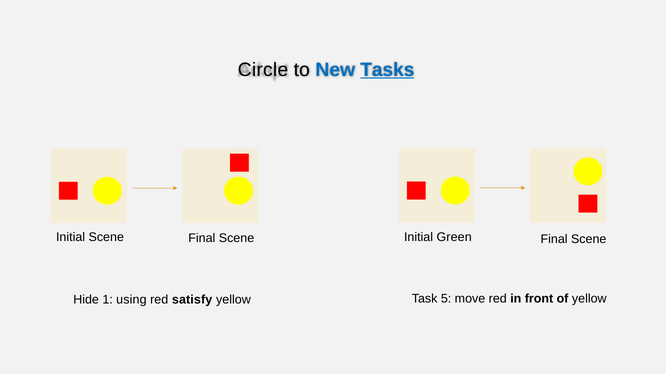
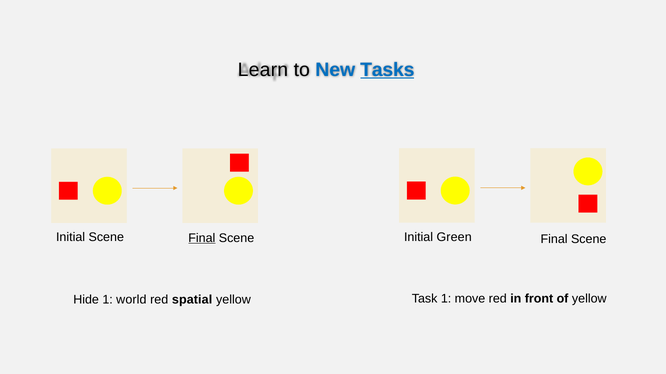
Circle: Circle -> Learn (263, 70)
Final underline: none -> present (202, 238)
using: using -> world (131, 300)
satisfy: satisfy -> spatial (192, 300)
Task 5: 5 -> 1 (446, 299)
